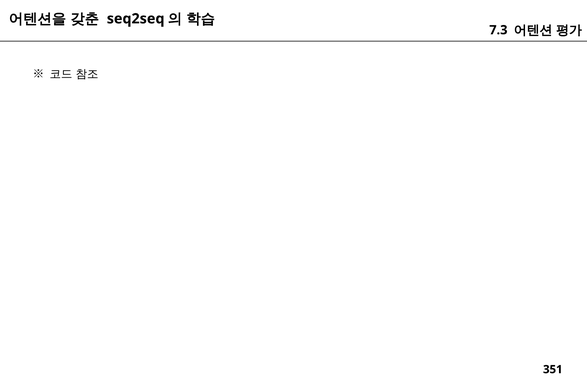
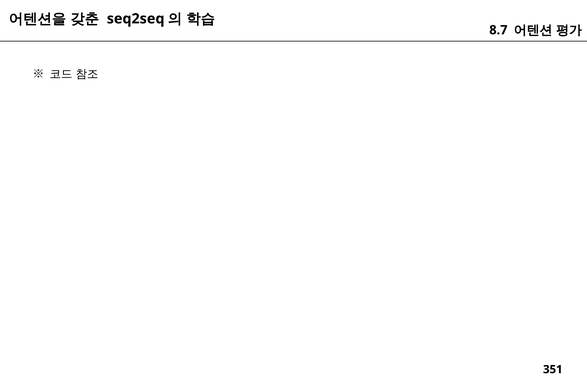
7.3: 7.3 -> 8.7 (498, 30)
